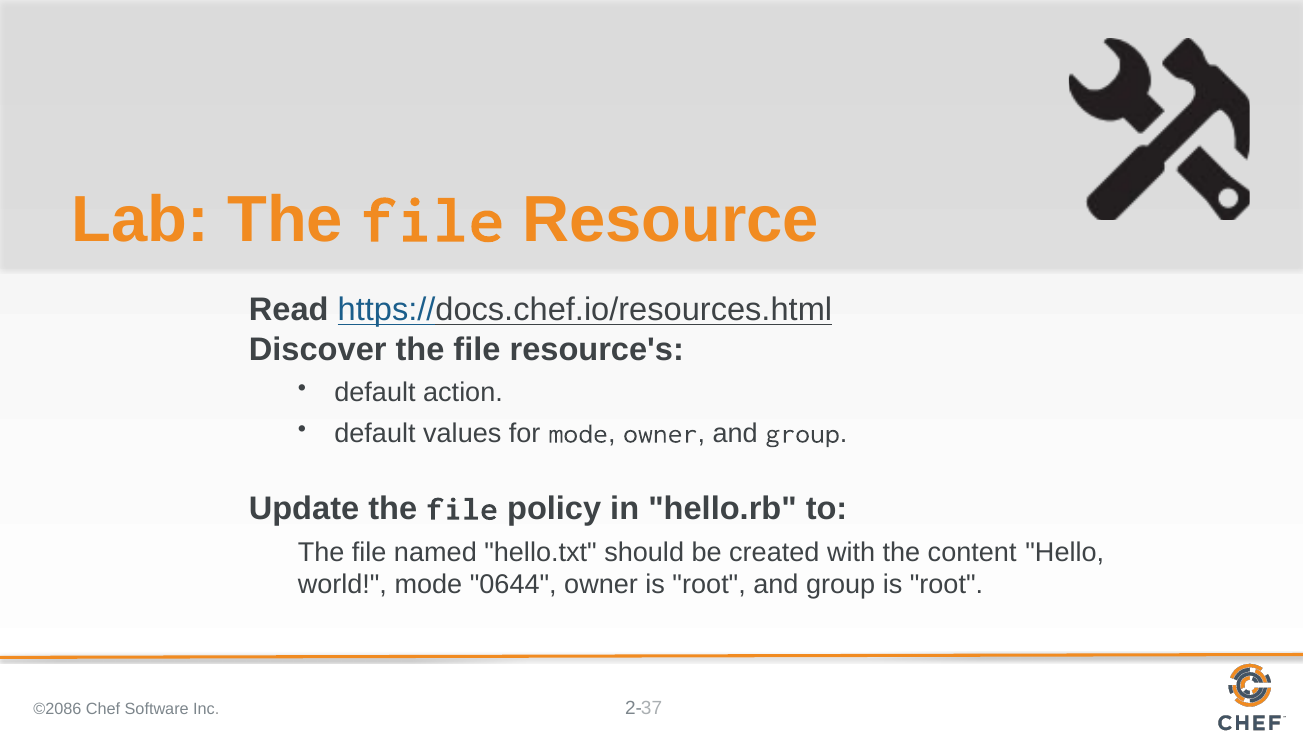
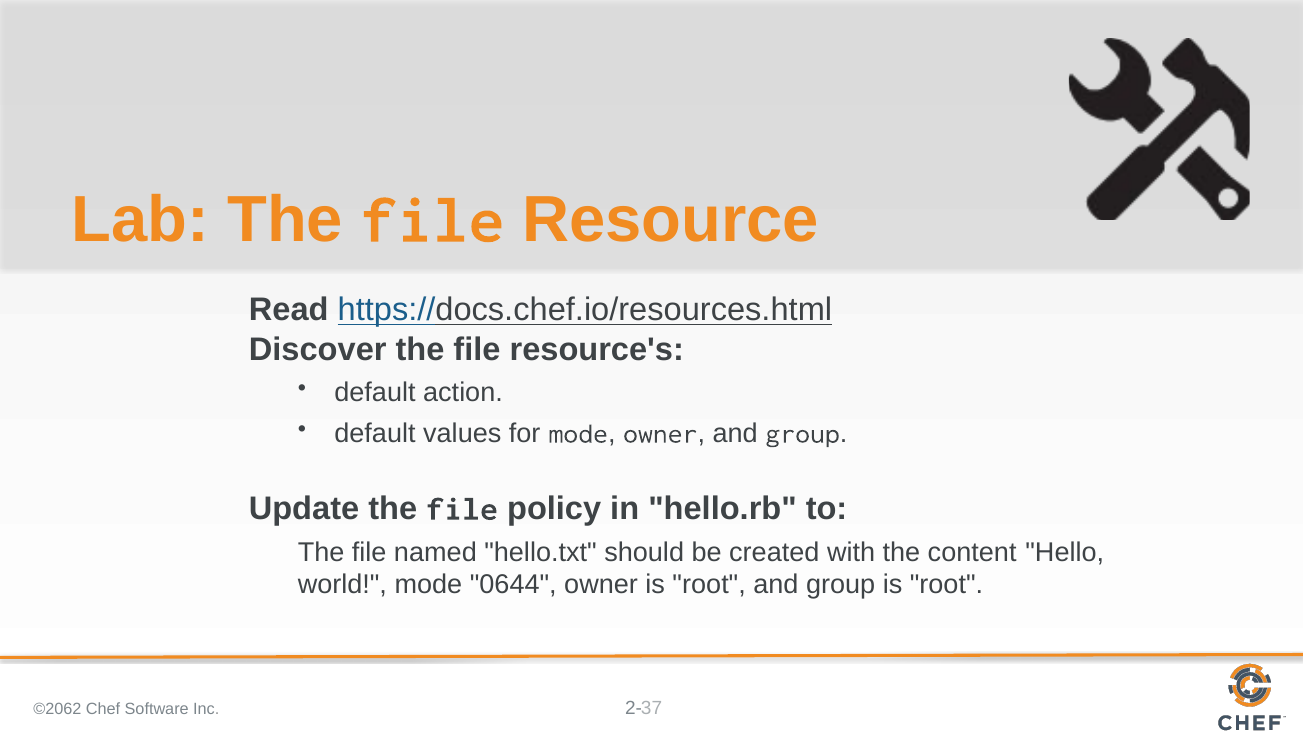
©2086: ©2086 -> ©2062 (57, 709)
